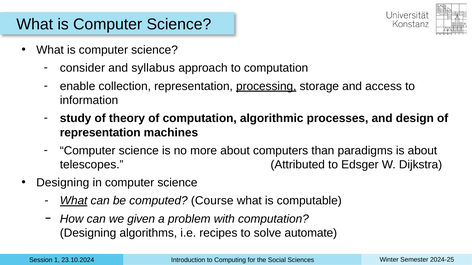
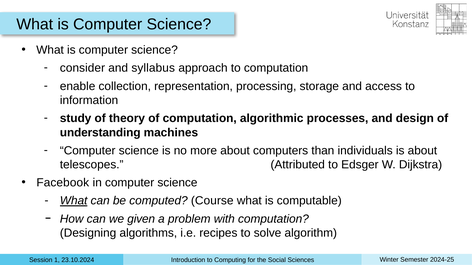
processing underline: present -> none (266, 86)
representation: representation -> understanding (100, 133)
paradigms: paradigms -> individuals (365, 151)
Designing: Designing -> Facebook (63, 183)
automate: automate -> algorithm (311, 233)
